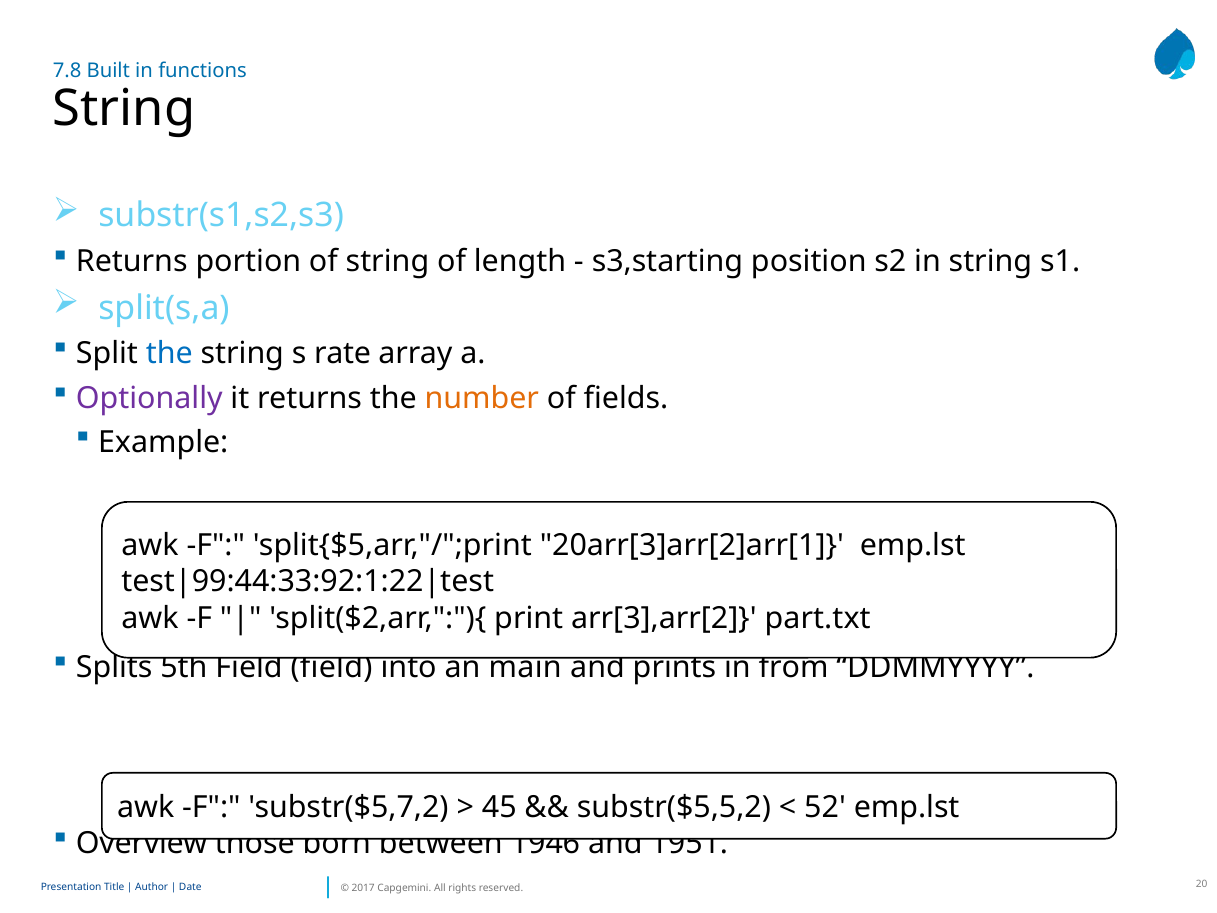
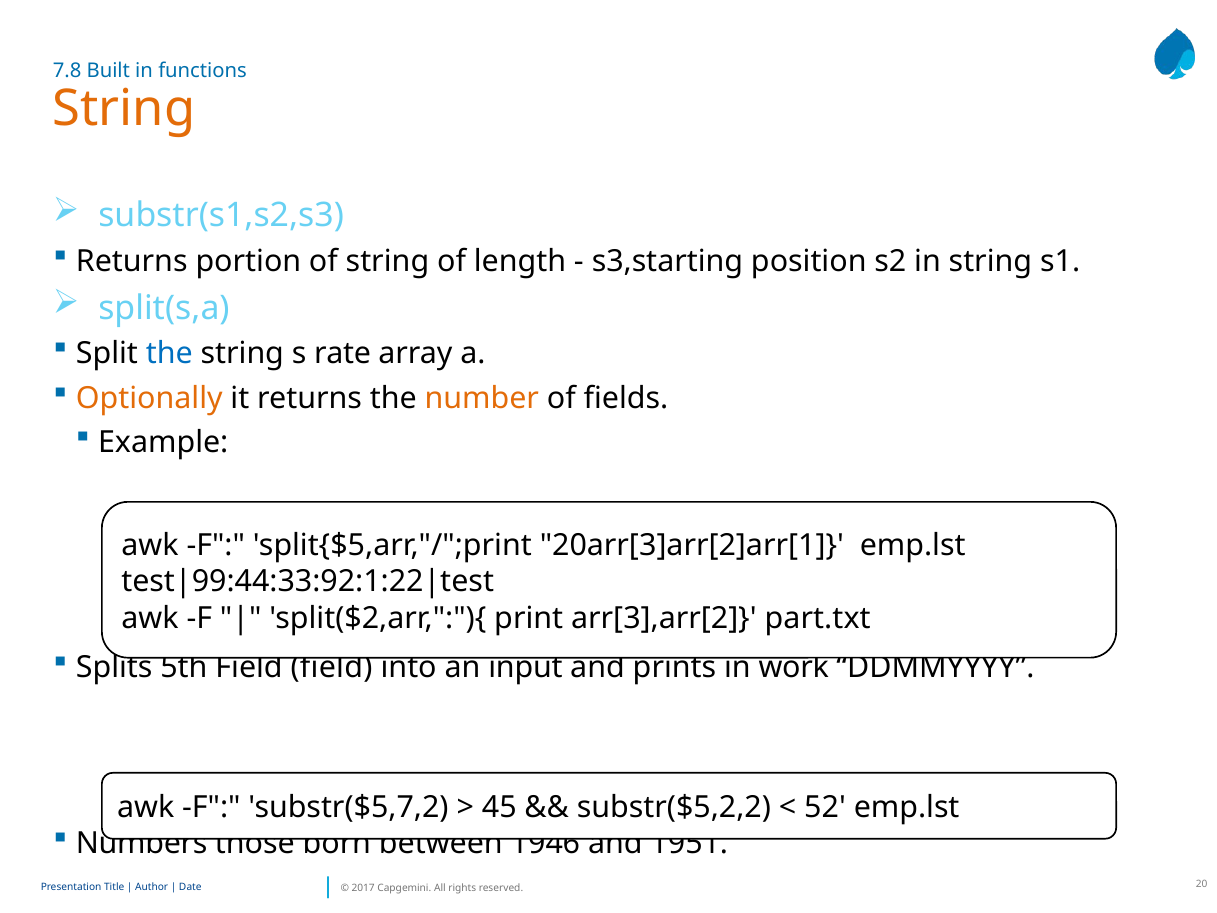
String colour: black -> orange (124, 109)
Optionally colour: purple -> orange (149, 398)
main: main -> input (525, 667)
from: from -> work (794, 667)
substr($5,5,2: substr($5,5,2 -> substr($5,2,2 (674, 808)
Overview: Overview -> Numbers (142, 843)
